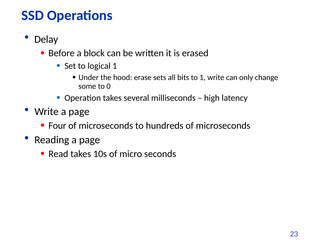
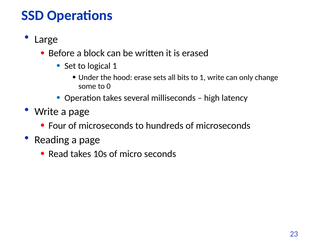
Delay: Delay -> Large (46, 39)
